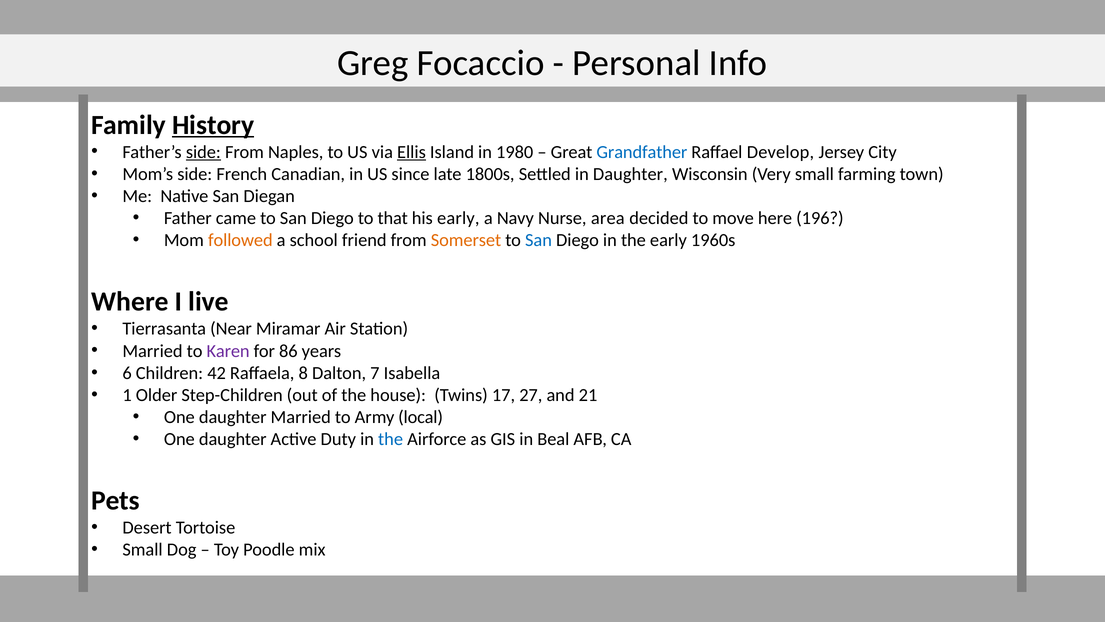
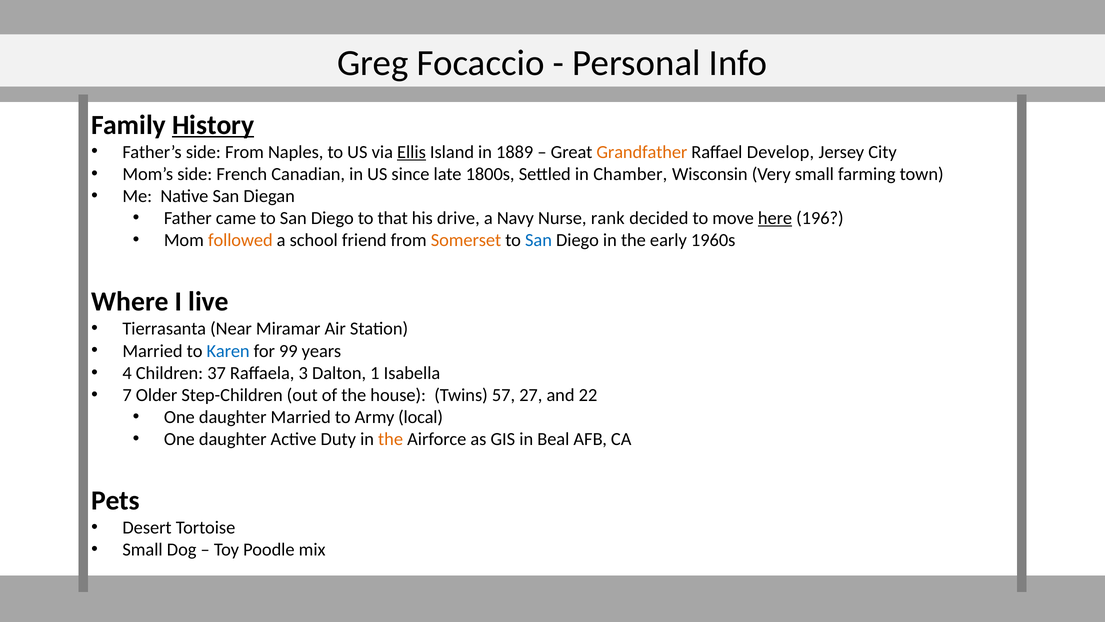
side underline: present -> none (203, 152)
1980: 1980 -> 1889 (515, 152)
Grandfather colour: blue -> orange (642, 152)
in Daughter: Daughter -> Chamber (630, 174)
his early: early -> drive (458, 218)
area: area -> rank (608, 218)
here underline: none -> present (775, 218)
Karen colour: purple -> blue (228, 351)
86: 86 -> 99 (288, 351)
6: 6 -> 4 (127, 373)
42: 42 -> 37 (217, 373)
8: 8 -> 3 (303, 373)
7: 7 -> 1 (375, 373)
1: 1 -> 7 (127, 395)
17: 17 -> 57 (504, 395)
21: 21 -> 22 (588, 395)
the colour: blue -> orange (391, 439)
